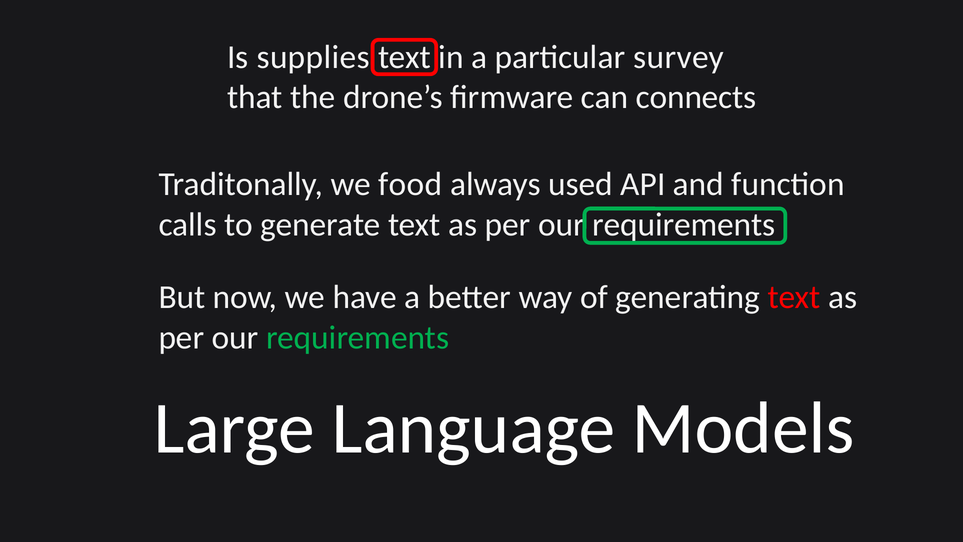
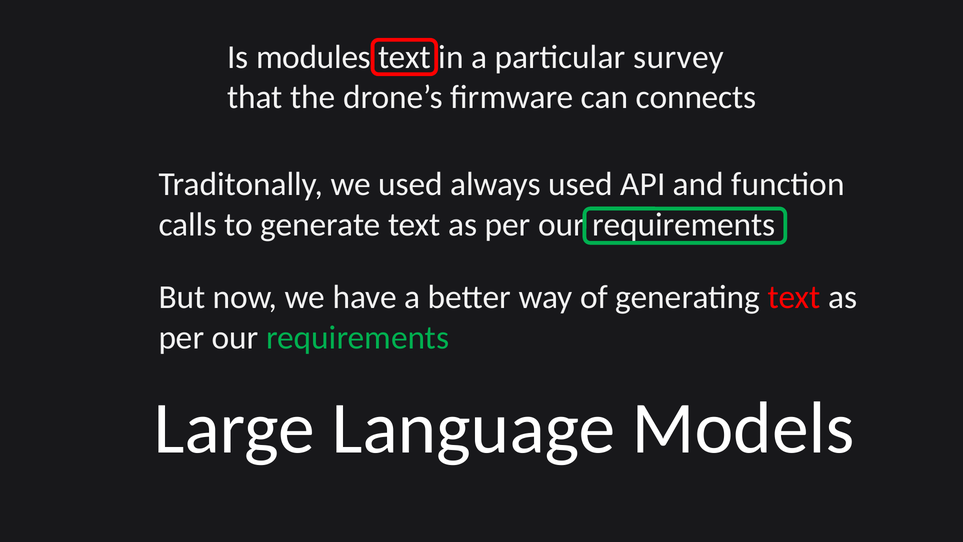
supplies: supplies -> modules (313, 57)
we food: food -> used (411, 184)
